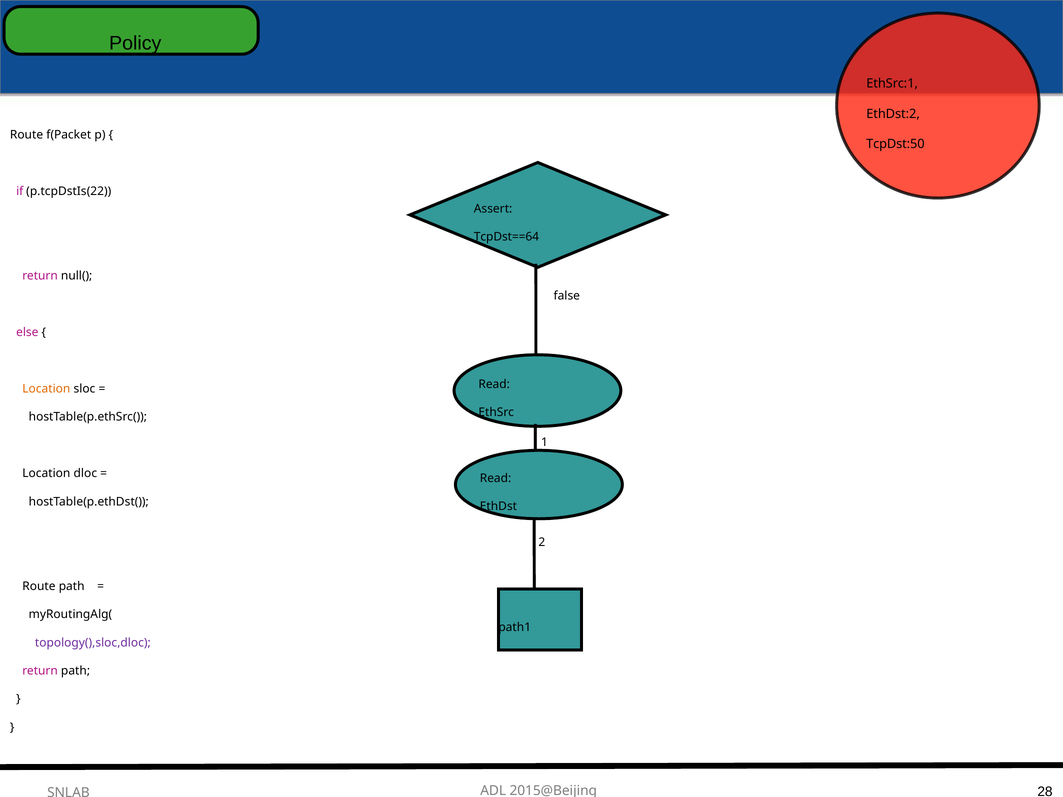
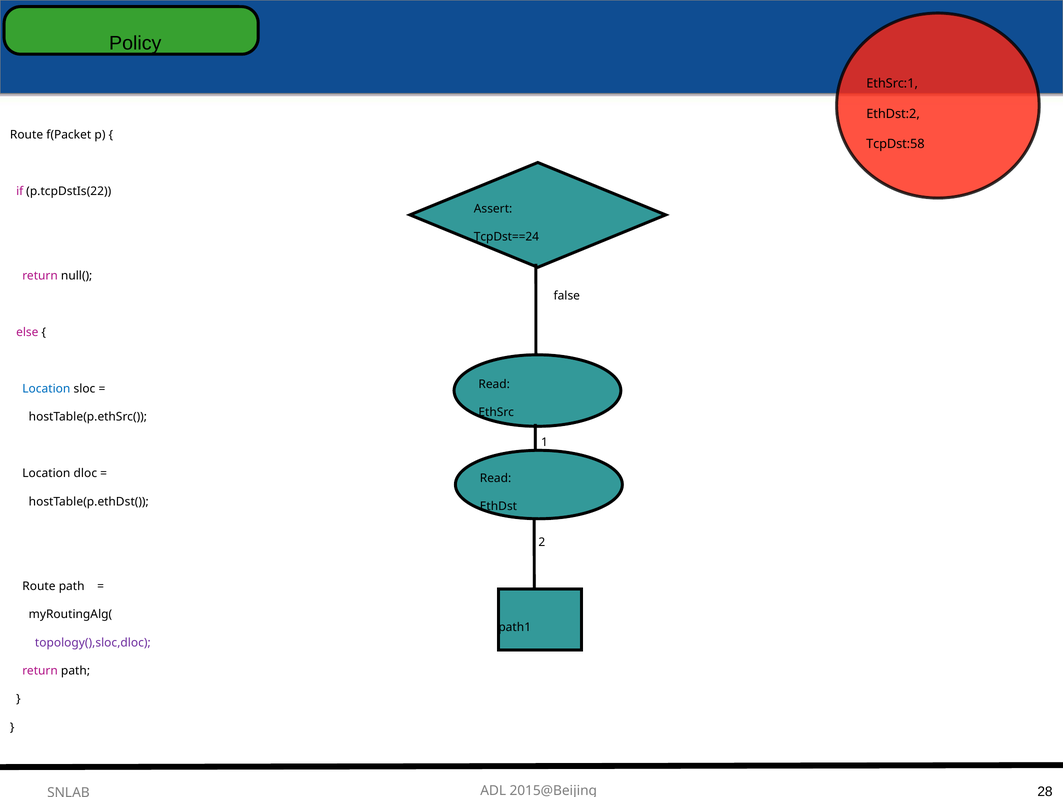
TcpDst:50: TcpDst:50 -> TcpDst:58 (895, 144)
TcpDst==64: TcpDst==64 -> TcpDst==24 (506, 237)
Location colour: orange -> blue (46, 389)
